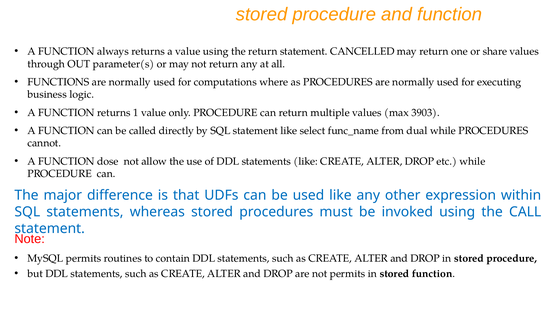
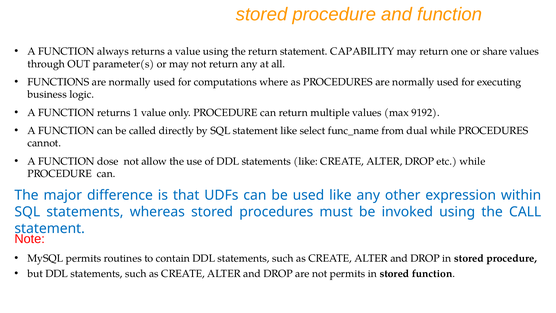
CANCELLED: CANCELLED -> CAPABILITY (362, 51)
3903: 3903 -> 9192 (426, 113)
